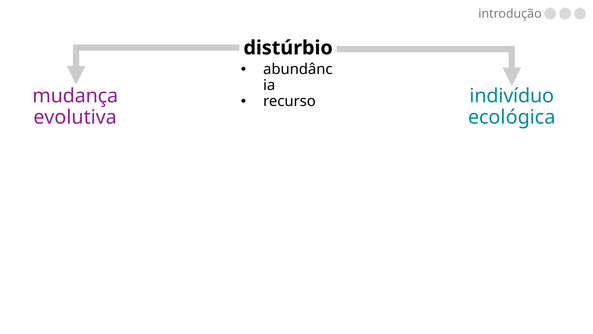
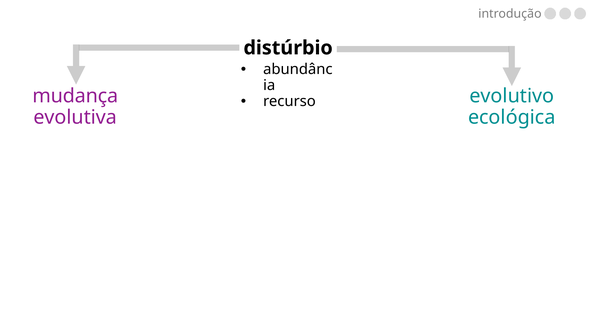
indivíduo: indivíduo -> evolutivo (512, 96)
